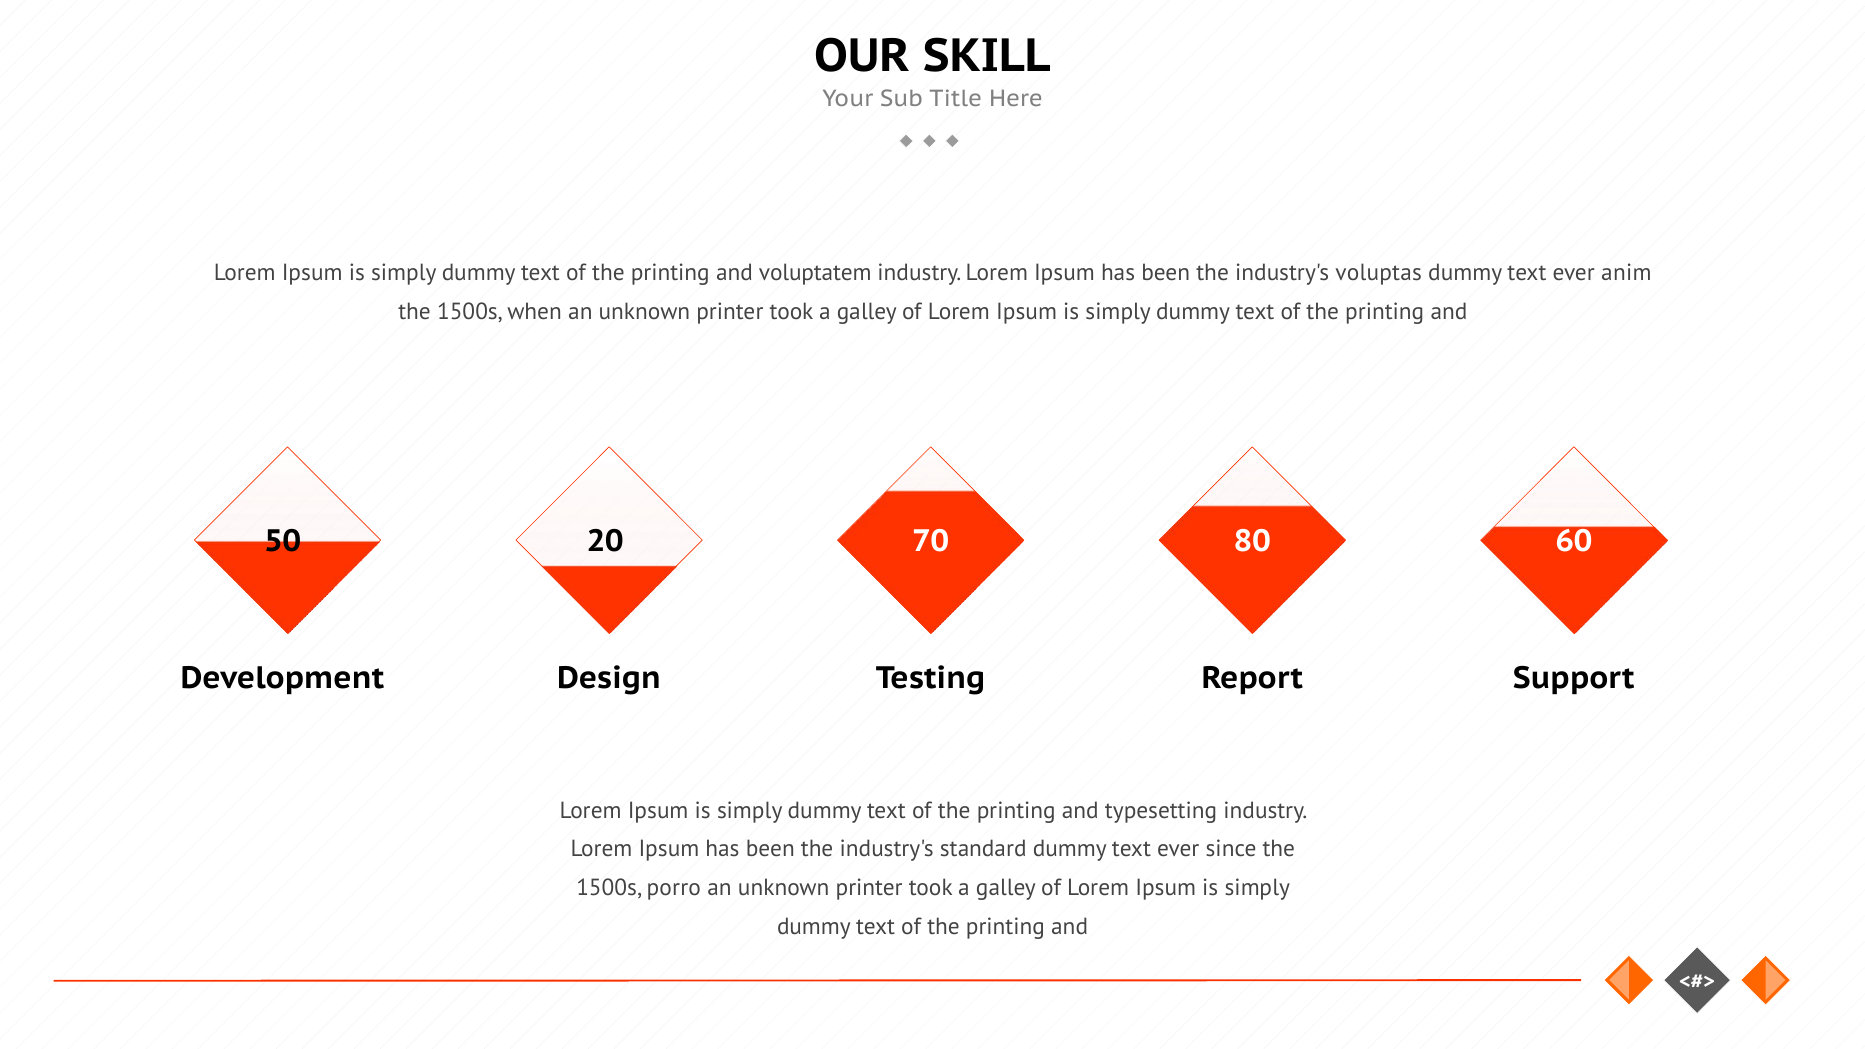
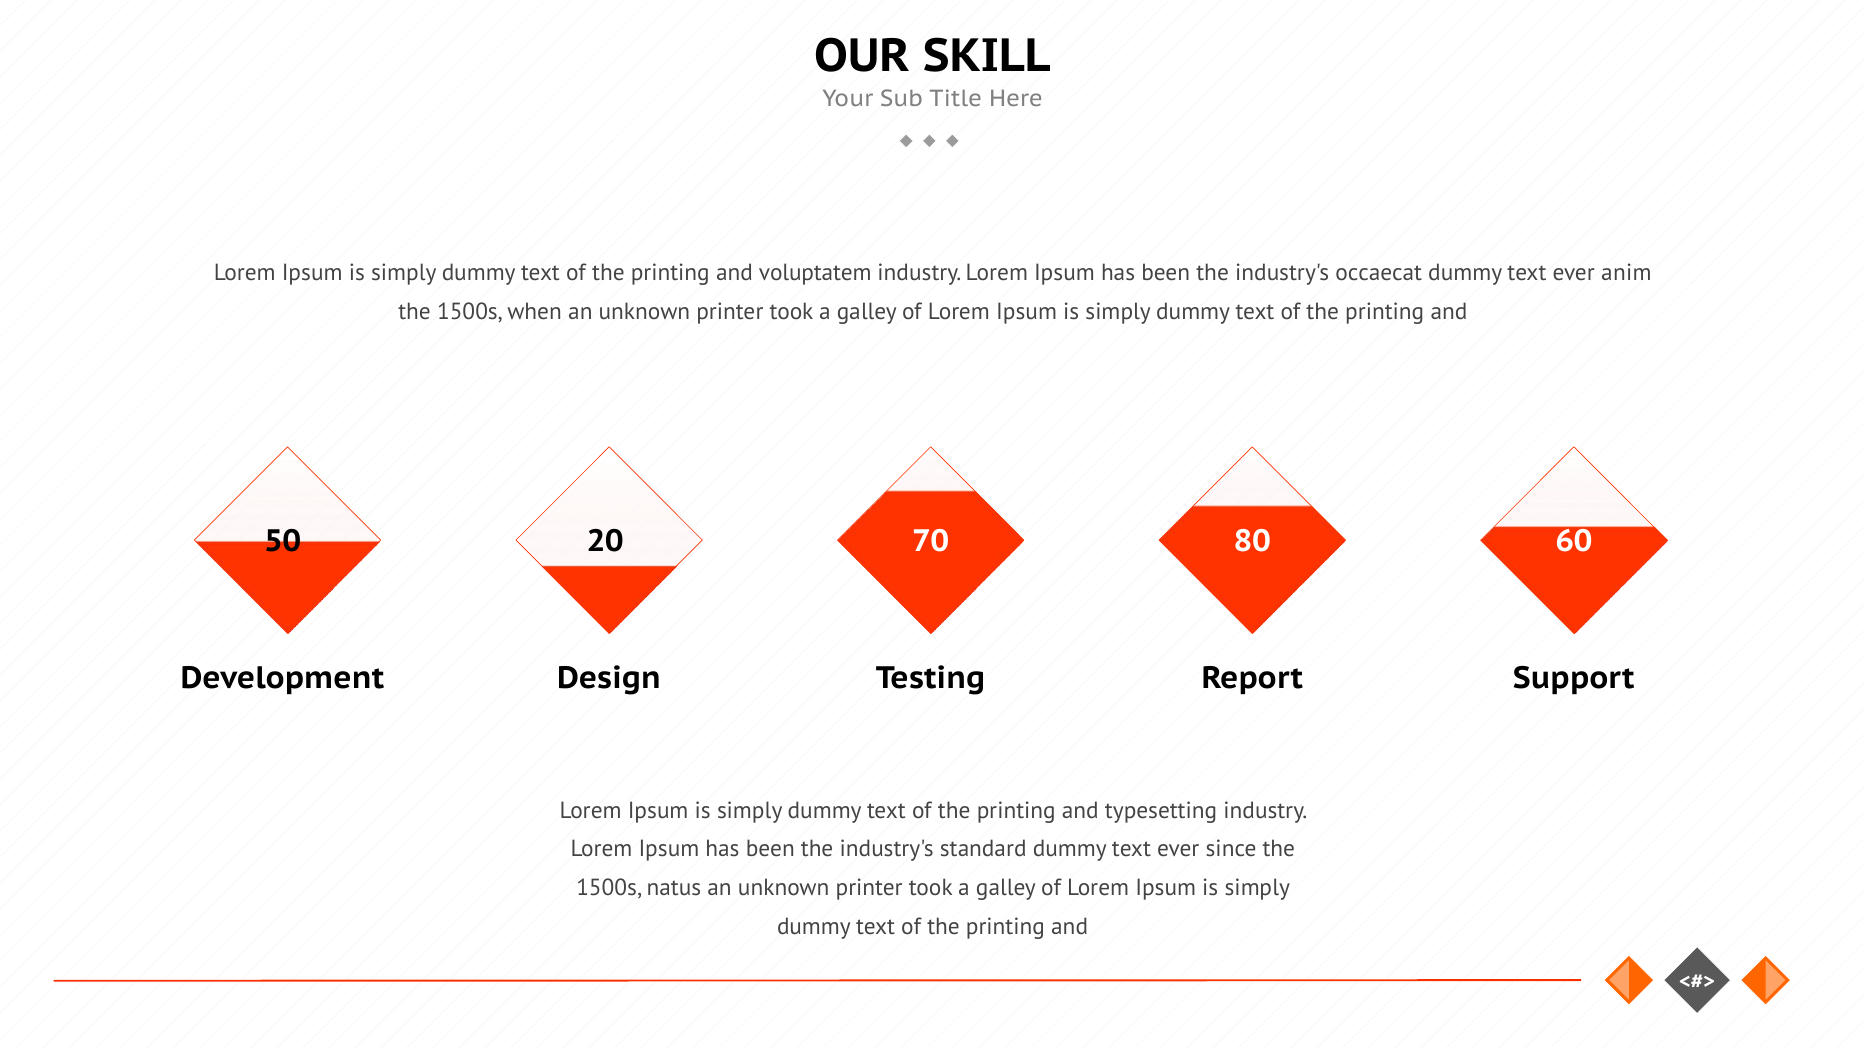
voluptas: voluptas -> occaecat (1379, 273)
porro: porro -> natus (674, 888)
